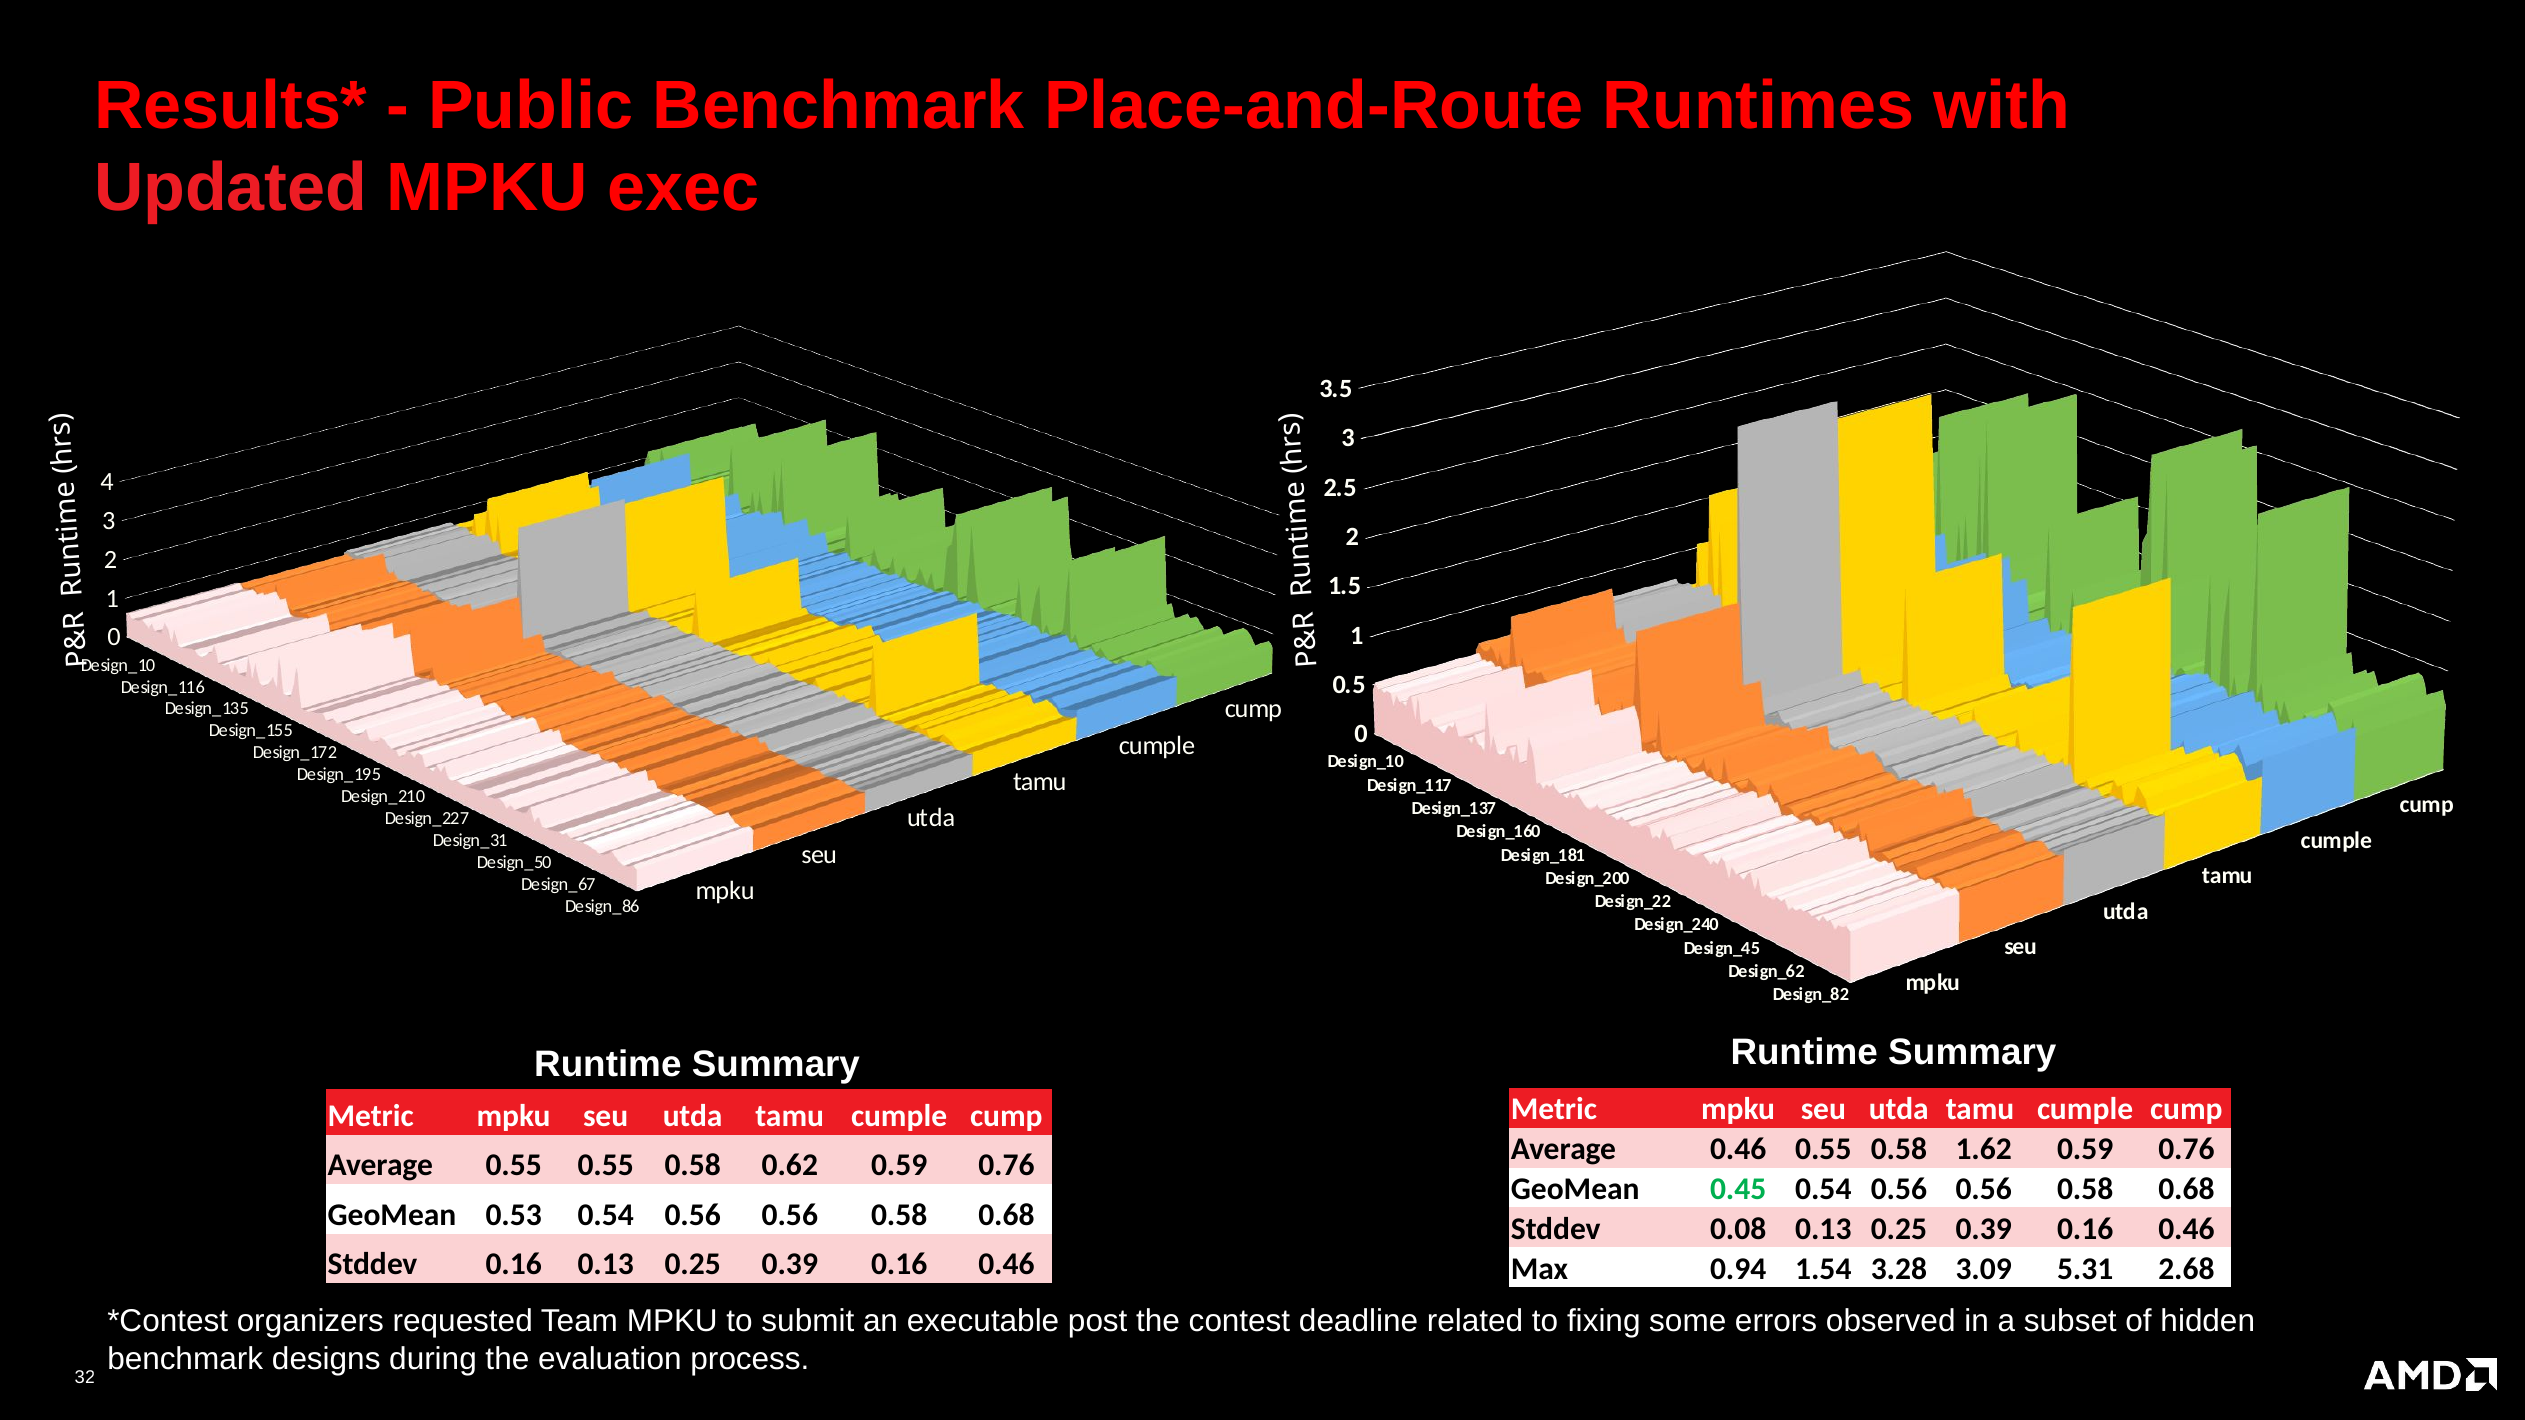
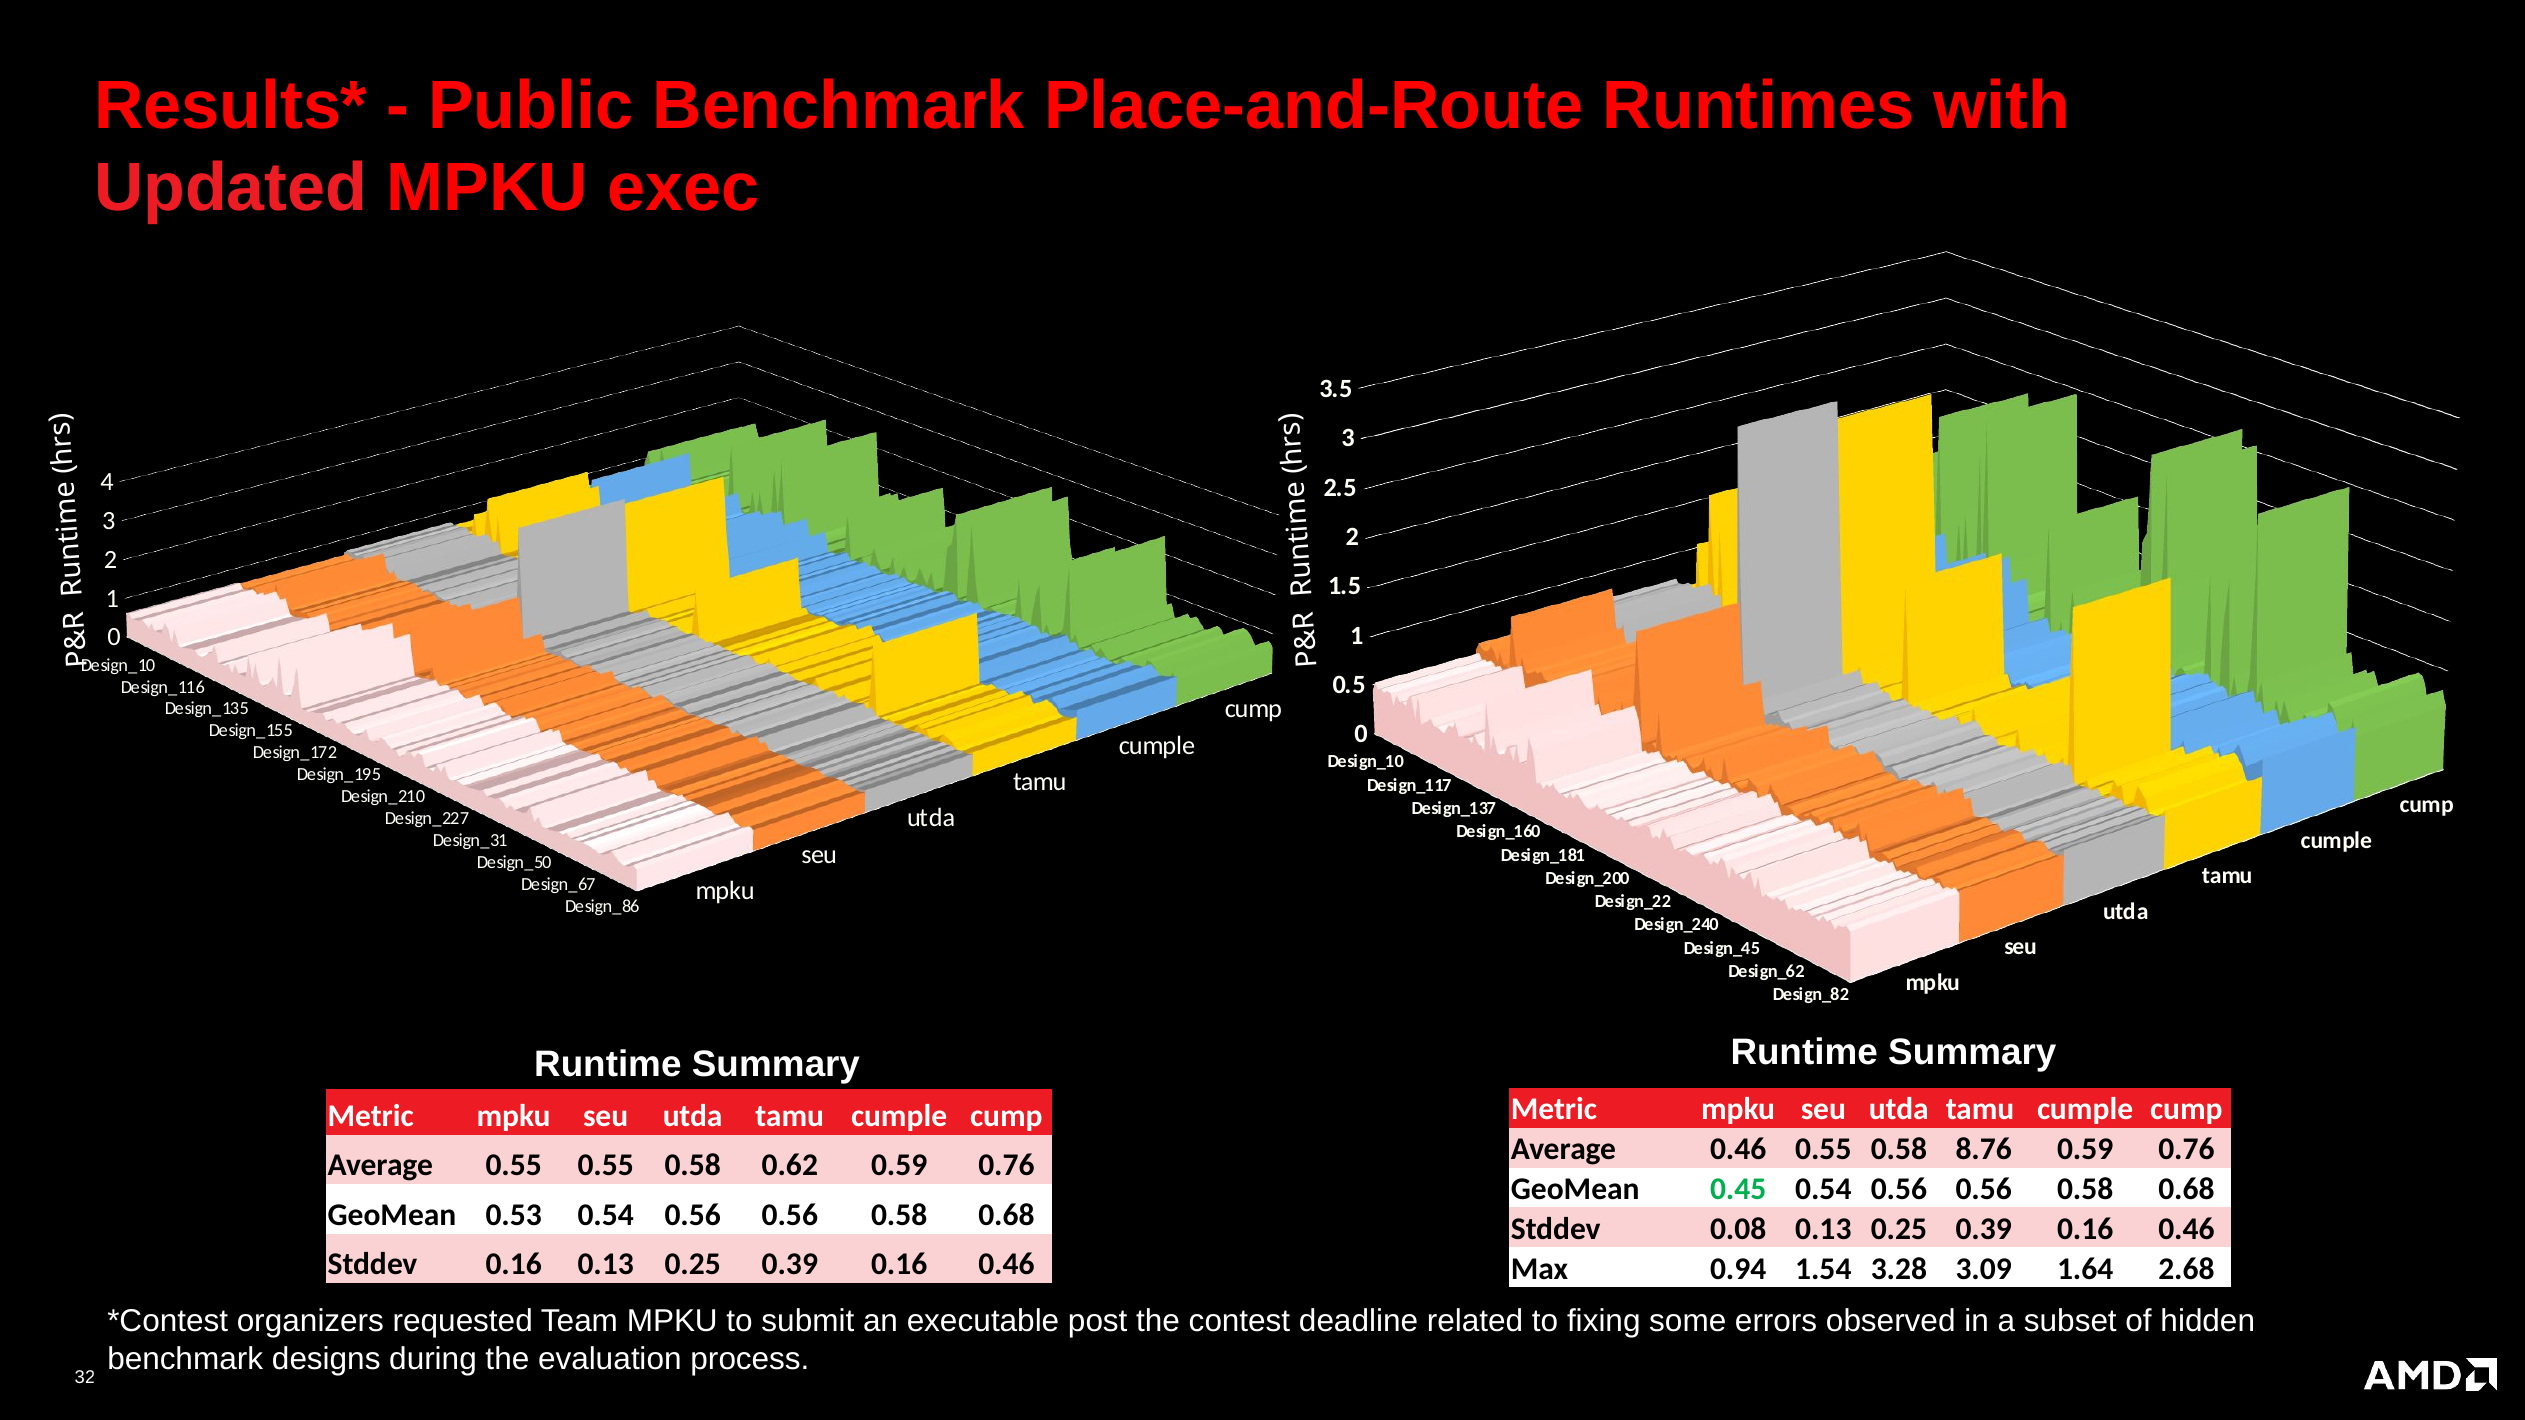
1.62: 1.62 -> 8.76 (1984, 1149)
5.31: 5.31 -> 1.64 (2085, 1269)
